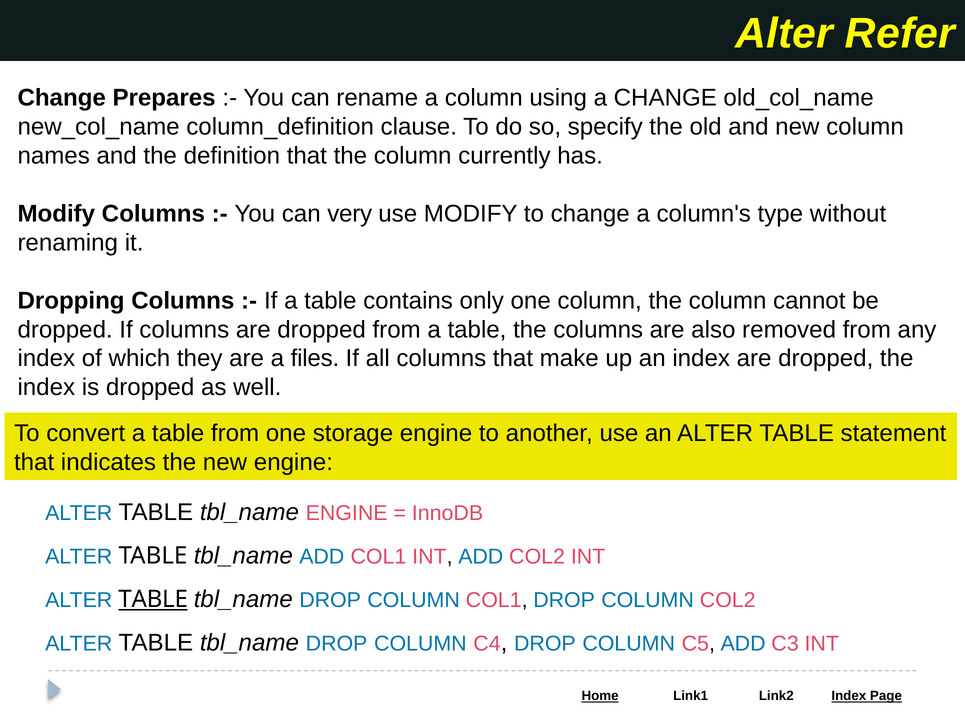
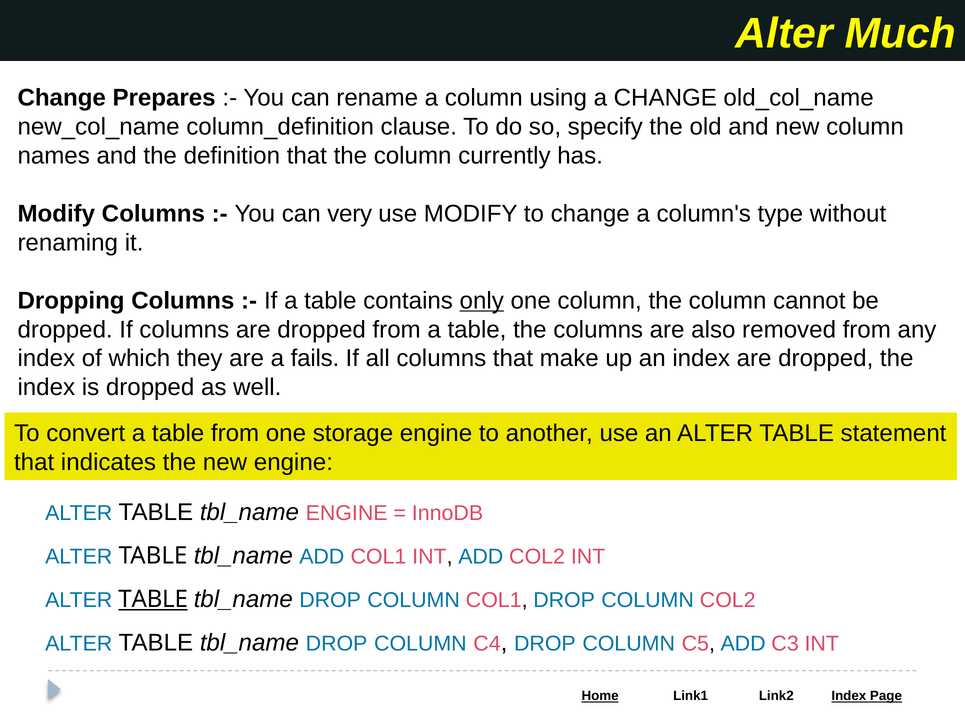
Refer: Refer -> Much (900, 33)
only underline: none -> present (482, 300)
files: files -> fails (315, 358)
